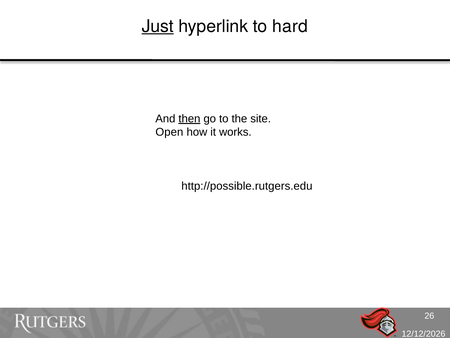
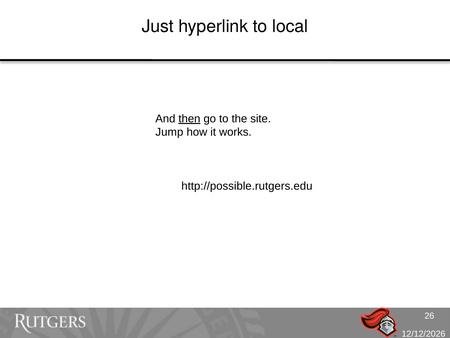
Just underline: present -> none (158, 26)
hard: hard -> local (290, 26)
Open: Open -> Jump (169, 132)
